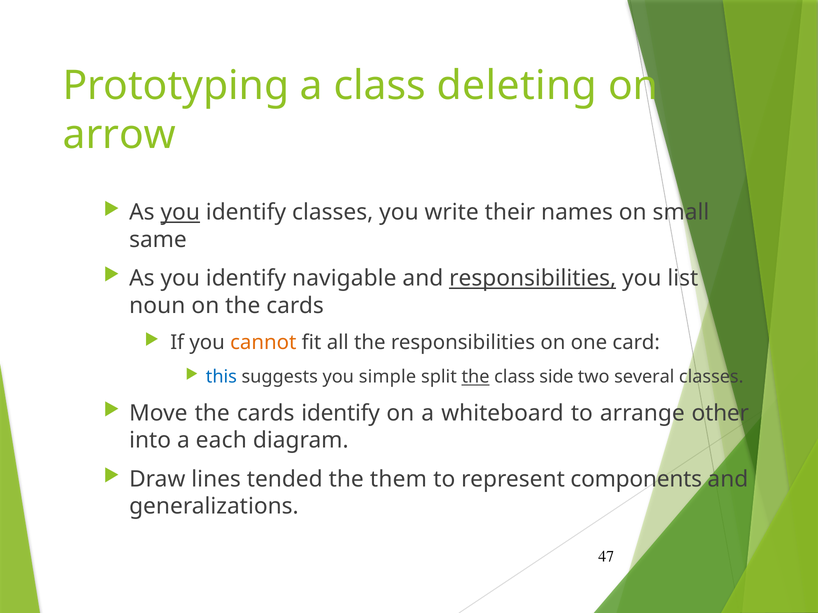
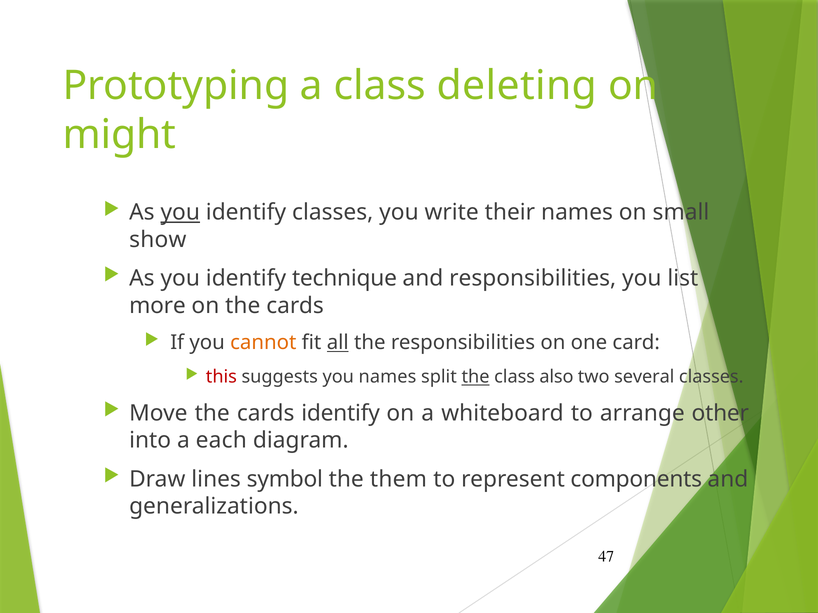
arrow: arrow -> might (119, 135)
same: same -> show (158, 240)
navigable: navigable -> technique (344, 279)
responsibilities underline: present -> none (533, 279)
noun: noun -> more (157, 306)
all underline: none -> present (338, 343)
this colour: blue -> red (221, 377)
you simple: simple -> names (388, 377)
side: side -> also (556, 377)
tended: tended -> symbol (285, 479)
